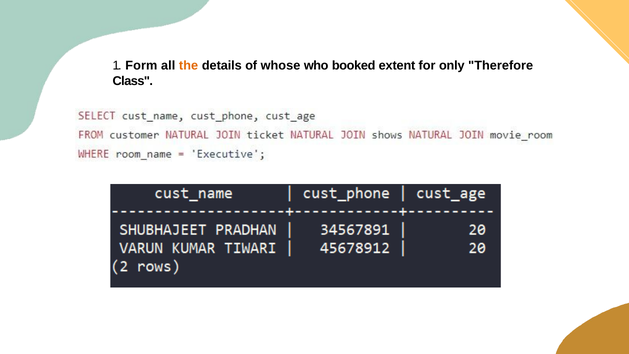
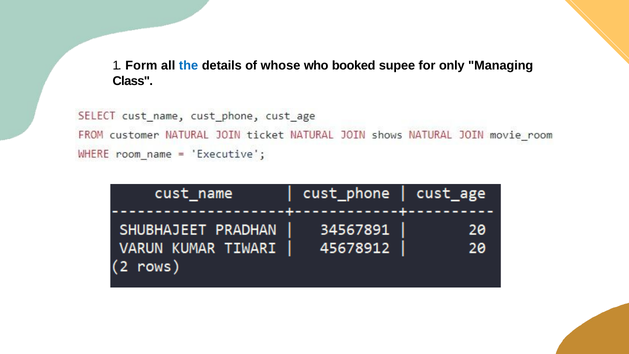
the colour: orange -> blue (189, 66)
extent: extent -> supee (397, 66)
Therefore: Therefore -> Managing (501, 66)
